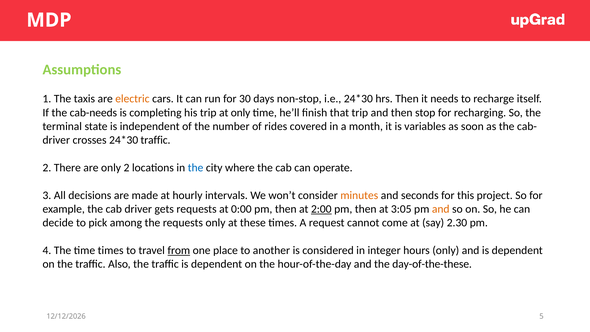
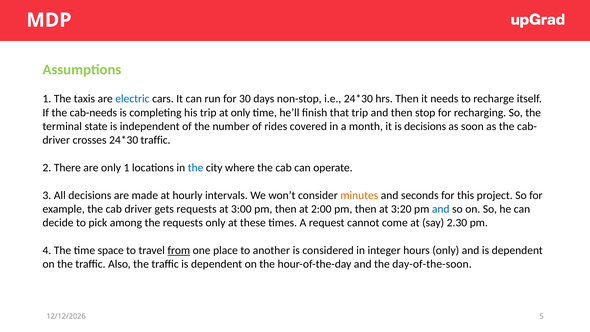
electric colour: orange -> blue (132, 99)
is variables: variables -> decisions (425, 126)
only 2: 2 -> 1 (127, 168)
0:00: 0:00 -> 3:00 (241, 209)
2:00 underline: present -> none (321, 209)
3:05: 3:05 -> 3:20 (401, 209)
and colour: orange -> blue (441, 209)
time times: times -> space (111, 250)
day-of-the-these: day-of-the-these -> day-of-the-soon (432, 264)
